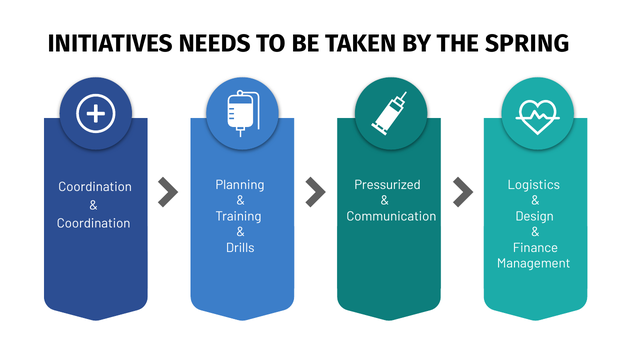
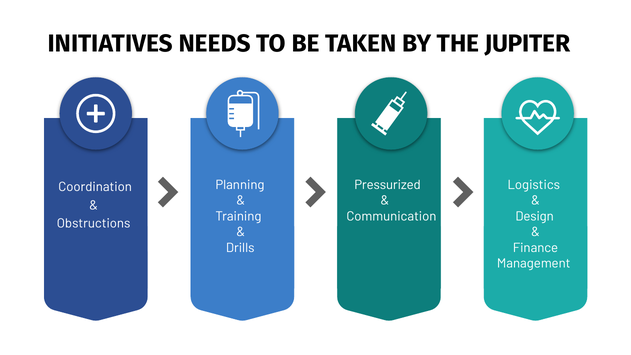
SPRING: SPRING -> JUPITER (527, 44)
Coordination: Coordination -> Obstructions (94, 223)
